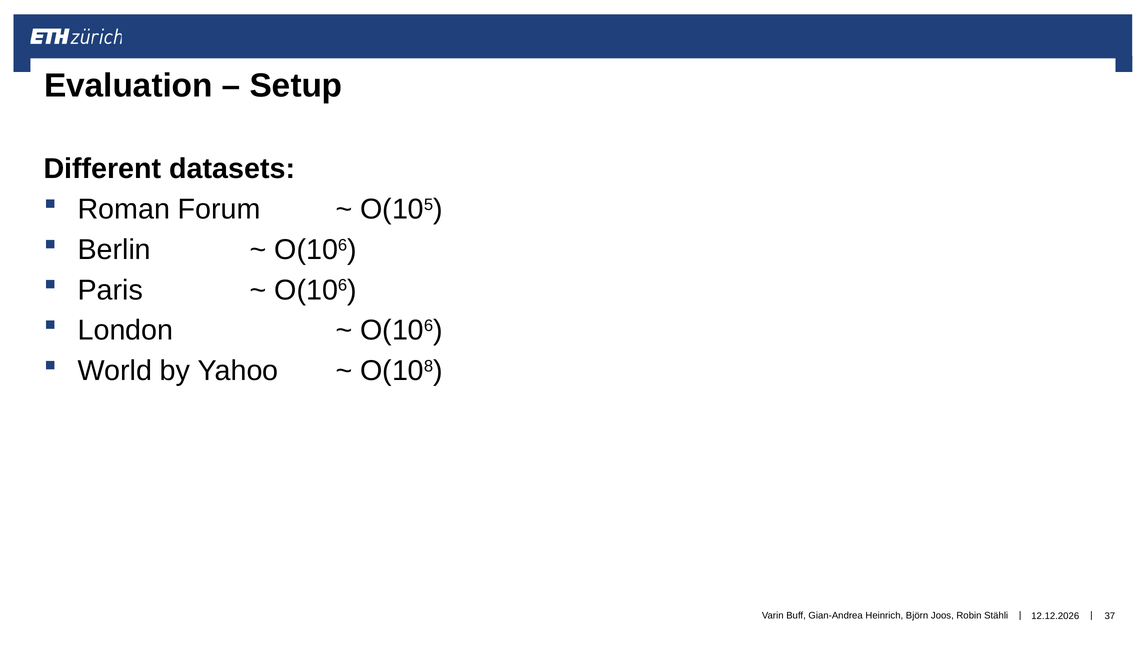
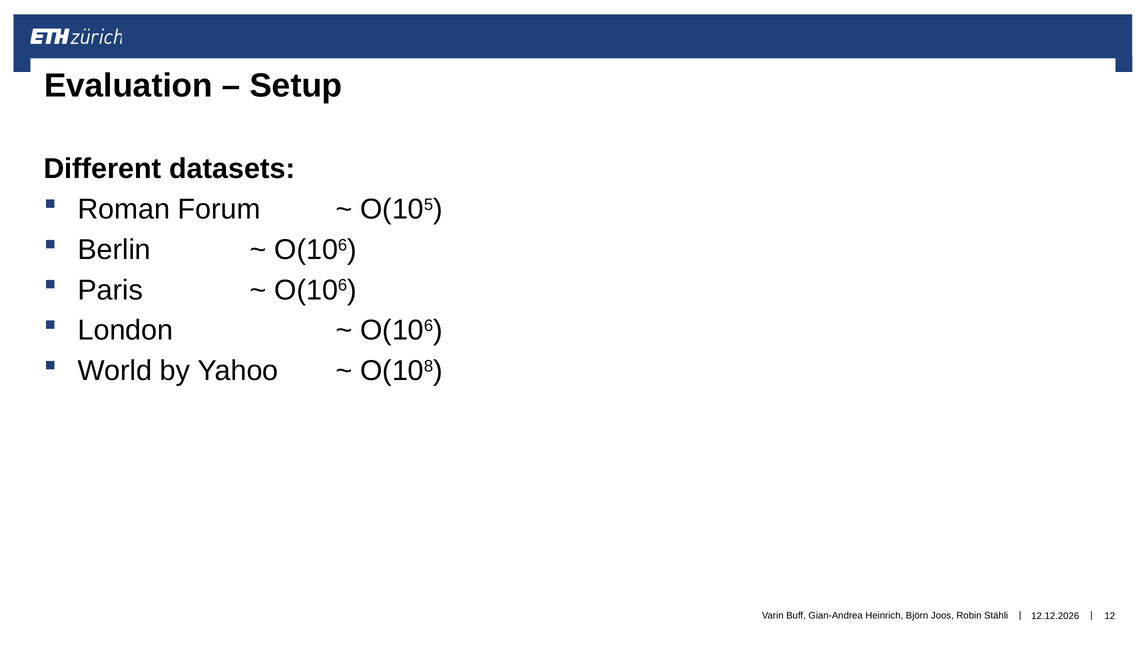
37: 37 -> 12 (1110, 616)
